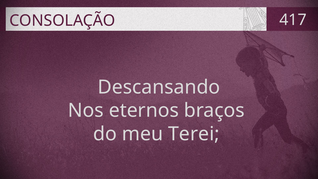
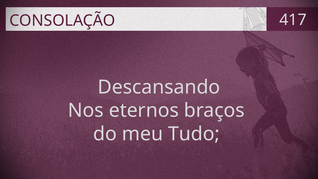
Terei: Terei -> Tudo (194, 134)
